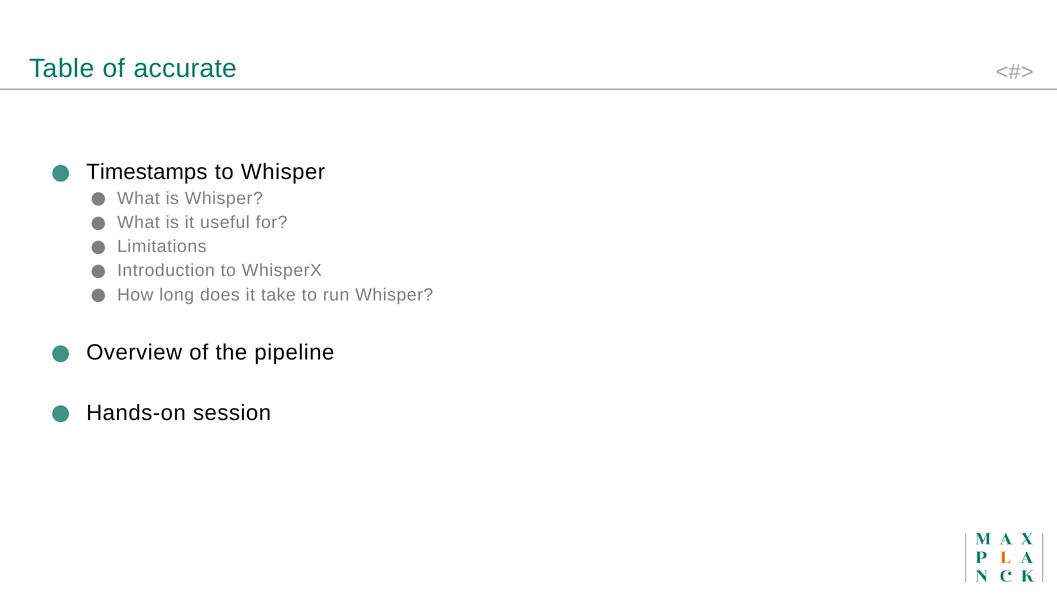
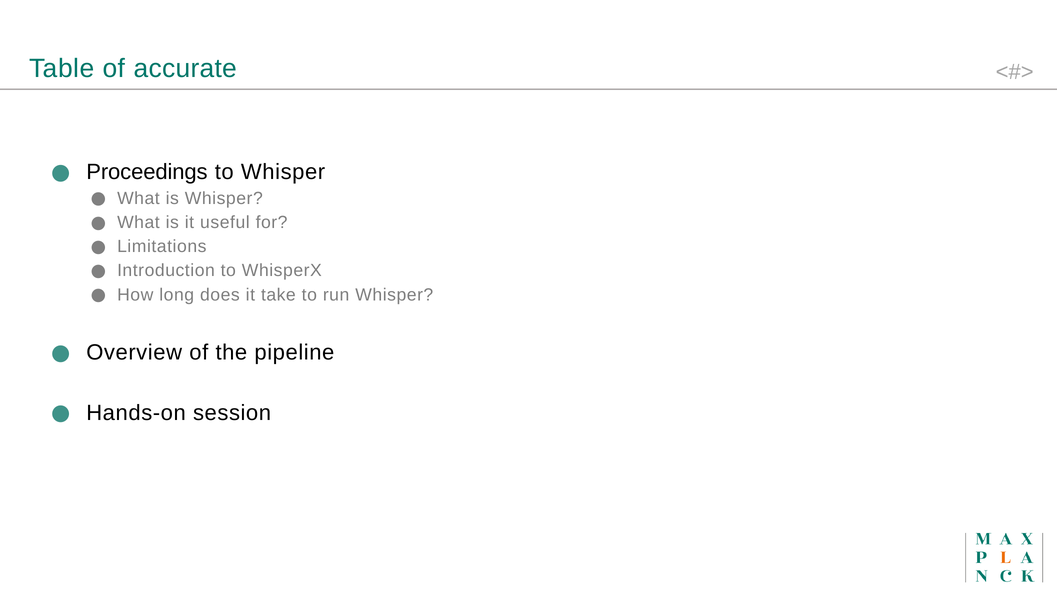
Timestamps: Timestamps -> Proceedings (147, 172)
